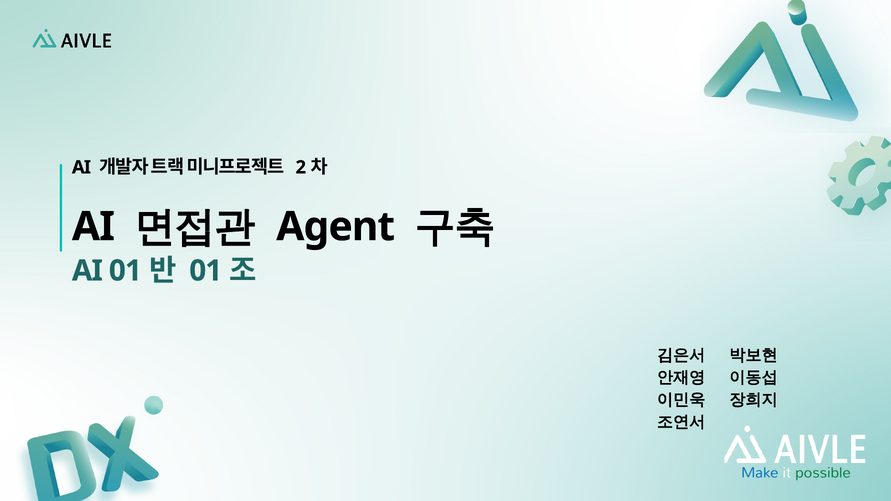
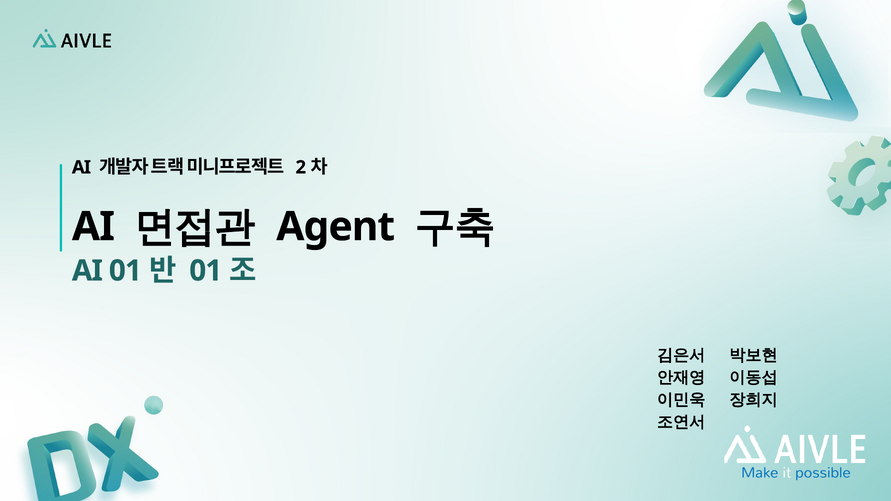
possible colour: green -> blue (823, 473)
